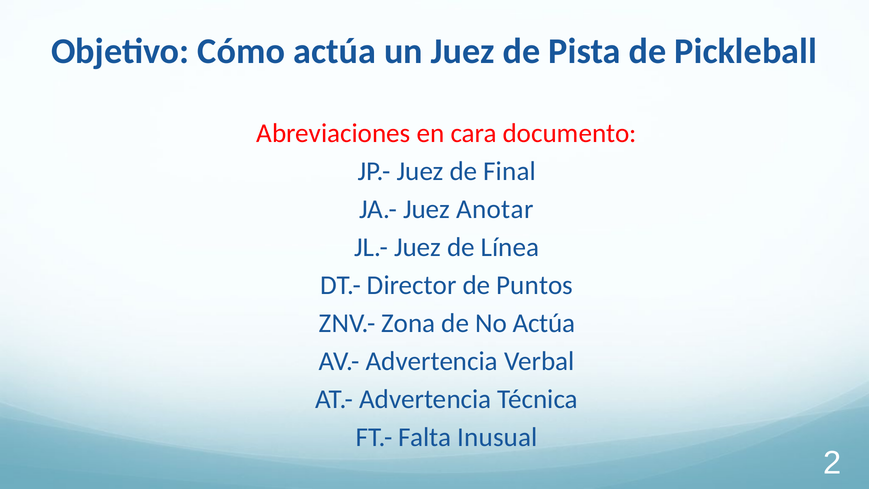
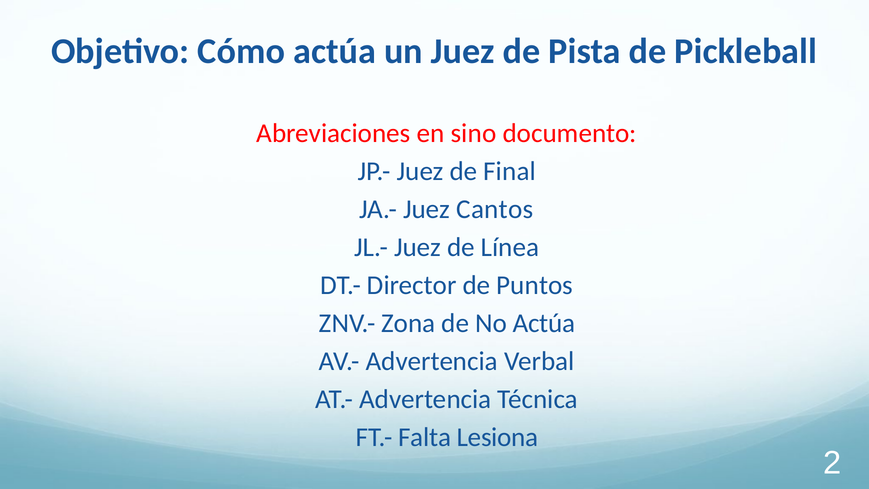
cara: cara -> sino (474, 133)
Anotar: Anotar -> Cantos (495, 209)
Inusual: Inusual -> Lesiona (498, 437)
